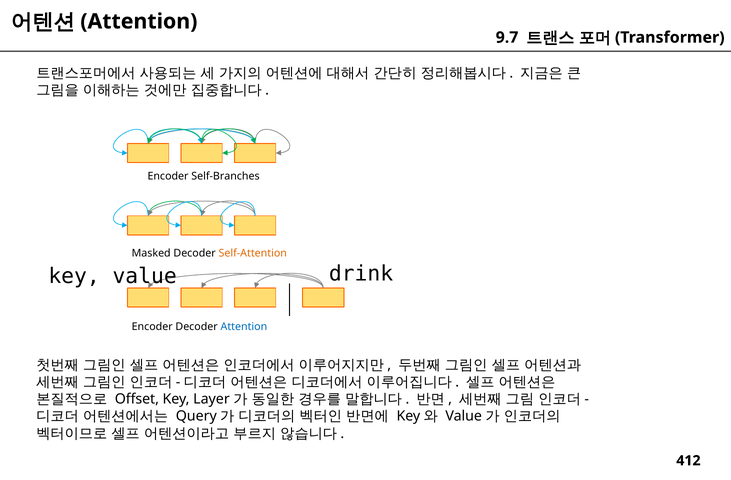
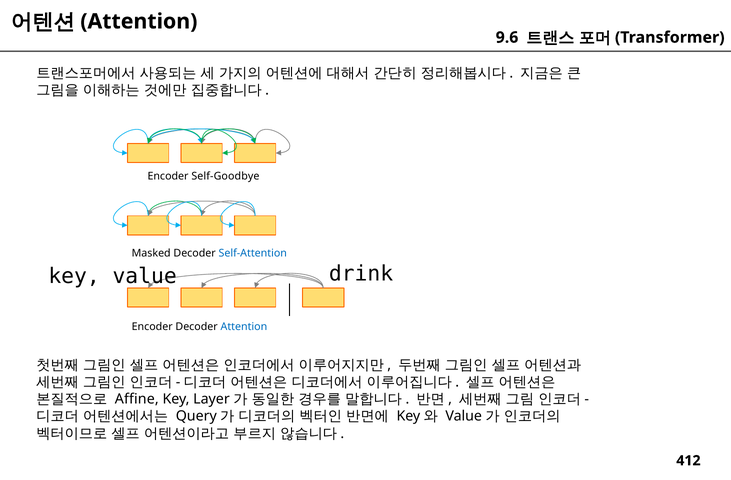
9.7: 9.7 -> 9.6 (507, 37)
Self-Branches: Self-Branches -> Self-Goodbye (225, 176)
Self-Attention colour: orange -> blue (253, 253)
Offset: Offset -> Affine (137, 399)
